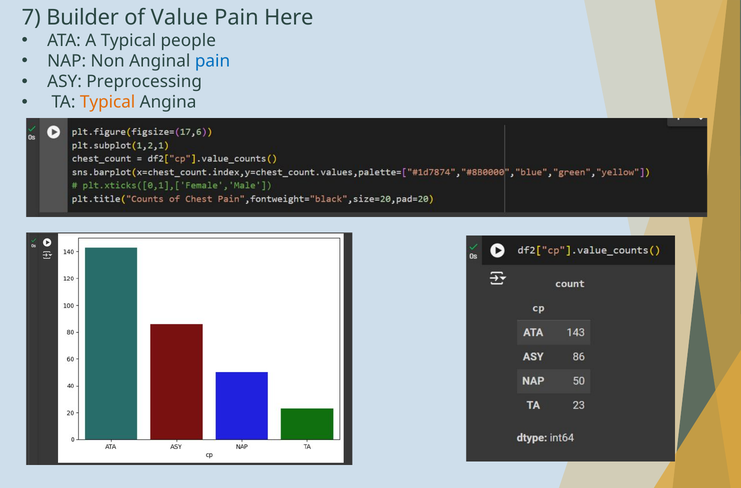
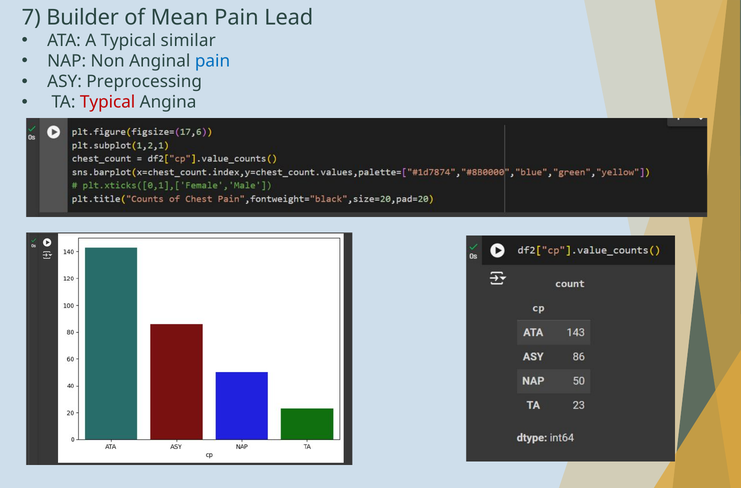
Value: Value -> Mean (180, 18)
Here: Here -> Lead (289, 18)
people: people -> similar (188, 41)
Typical colour: orange -> red (108, 102)
